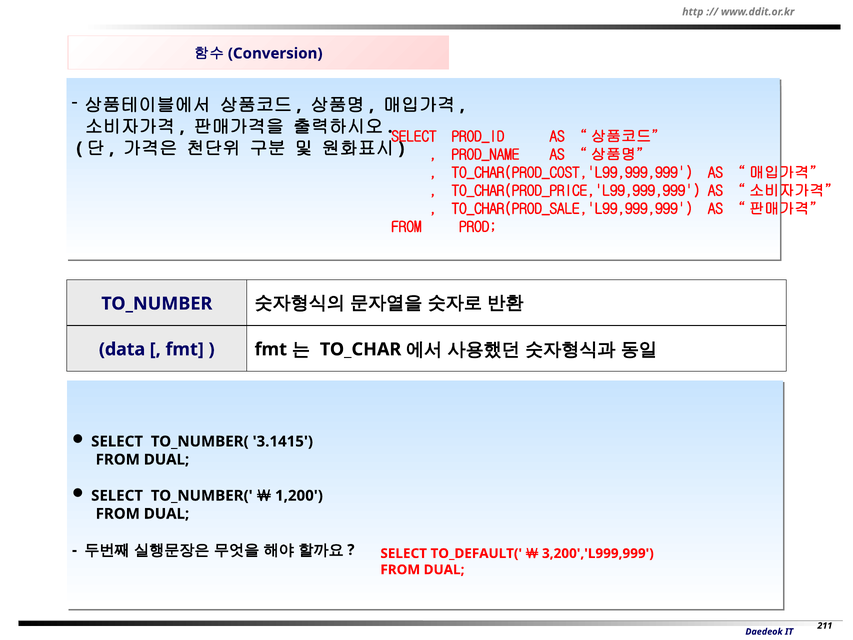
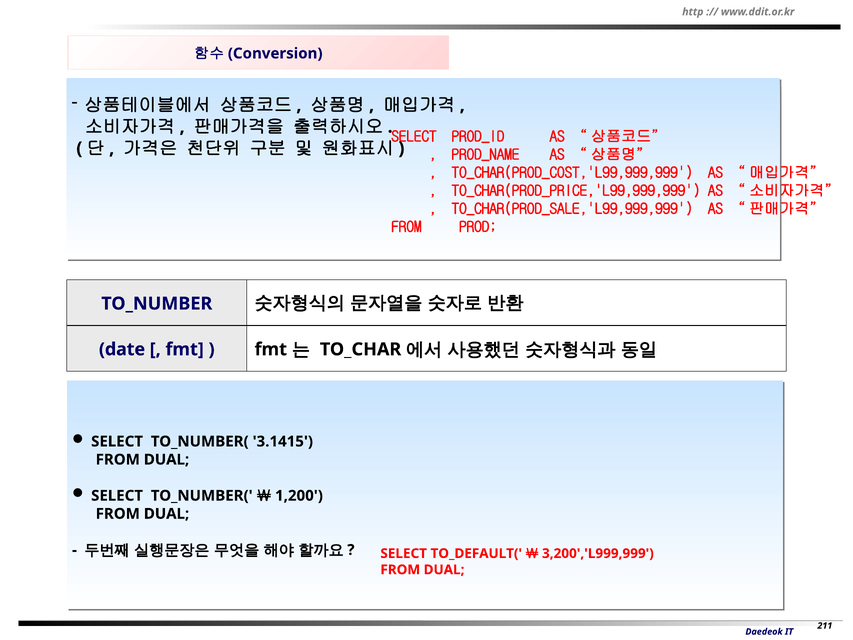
data: data -> date (122, 349)
